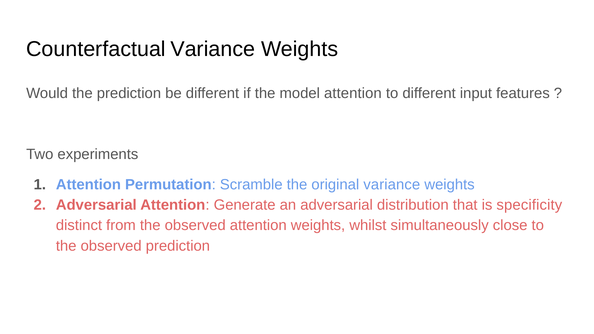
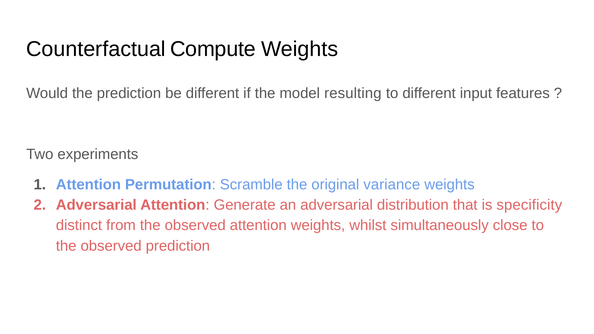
Counterfactual Variance: Variance -> Compute (213, 49)
model attention: attention -> resulting (353, 93)
